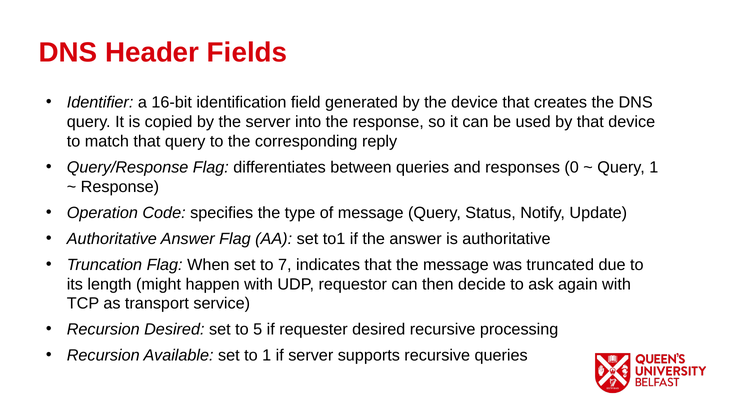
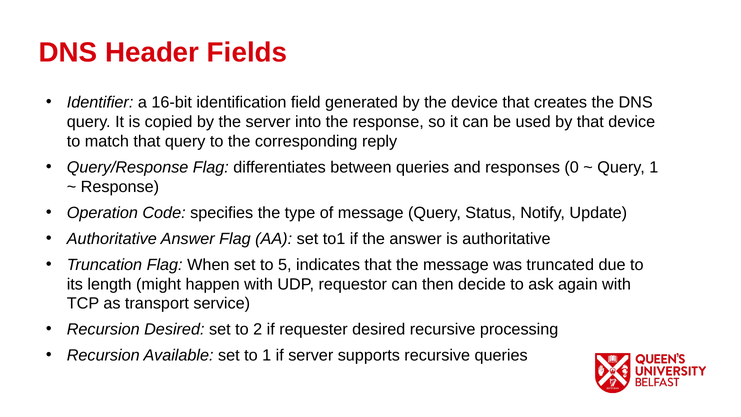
7: 7 -> 5 (285, 265)
5: 5 -> 2 (258, 329)
